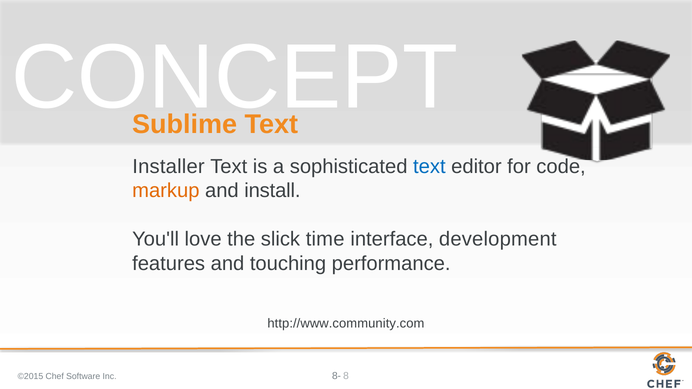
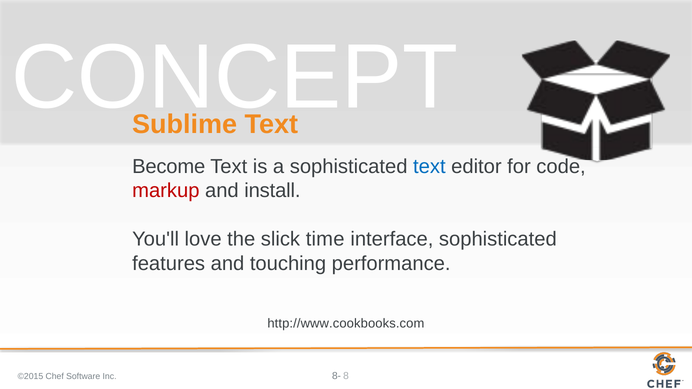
Installer: Installer -> Become (169, 167)
markup colour: orange -> red (166, 191)
interface development: development -> sophisticated (498, 239)
http://www.community.com: http://www.community.com -> http://www.cookbooks.com (346, 324)
